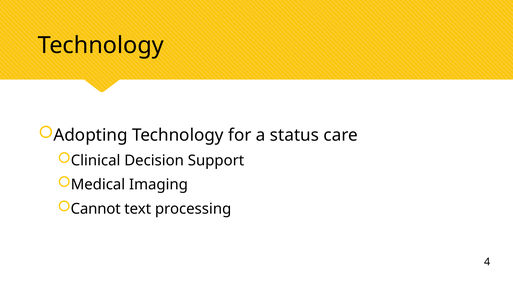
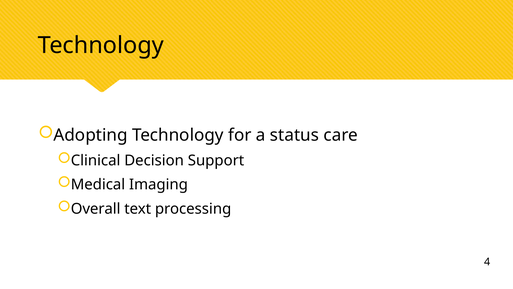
Cannot: Cannot -> Overall (96, 209)
